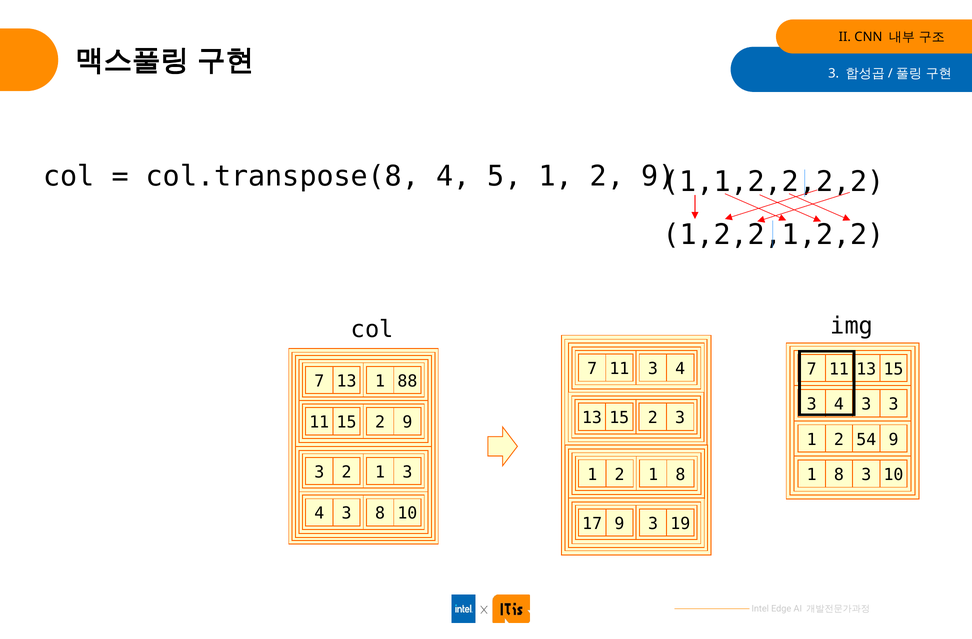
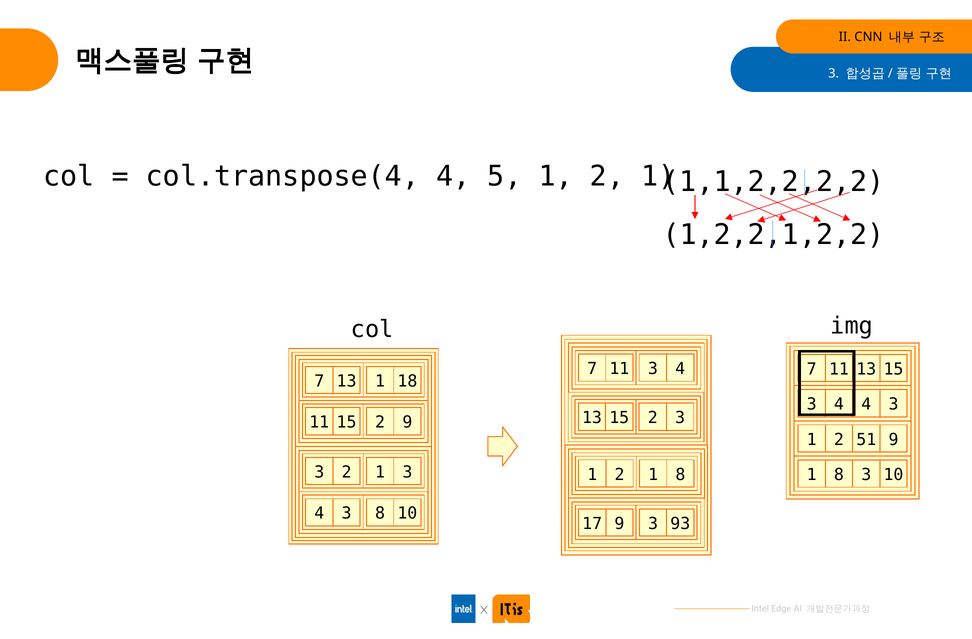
col.transpose(8: col.transpose(8 -> col.transpose(4 (283, 176)
5 1 2 9: 9 -> 1 (658, 176)
88: 88 -> 18 (407, 381)
3: 3 -> 4 (866, 404)
54: 54 -> 51 (866, 439)
19: 19 -> 93 (680, 523)
